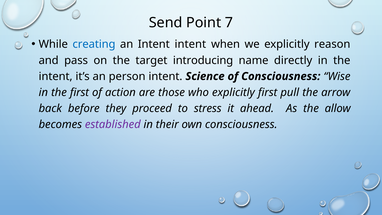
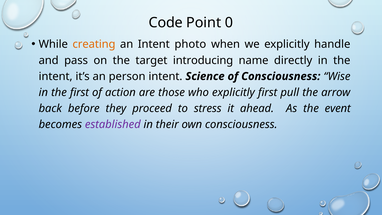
Send: Send -> Code (166, 23)
7: 7 -> 0 (229, 23)
creating colour: blue -> orange (94, 44)
Intent intent: intent -> photo (190, 44)
reason: reason -> handle (332, 44)
allow: allow -> event (338, 108)
